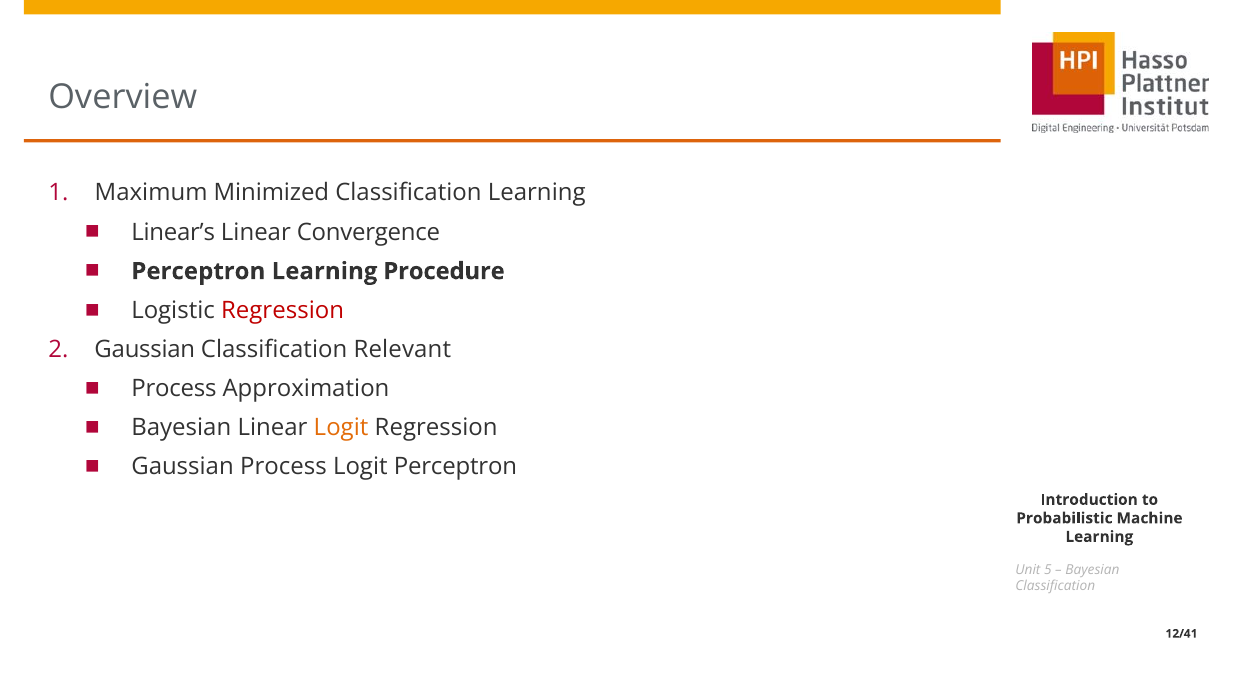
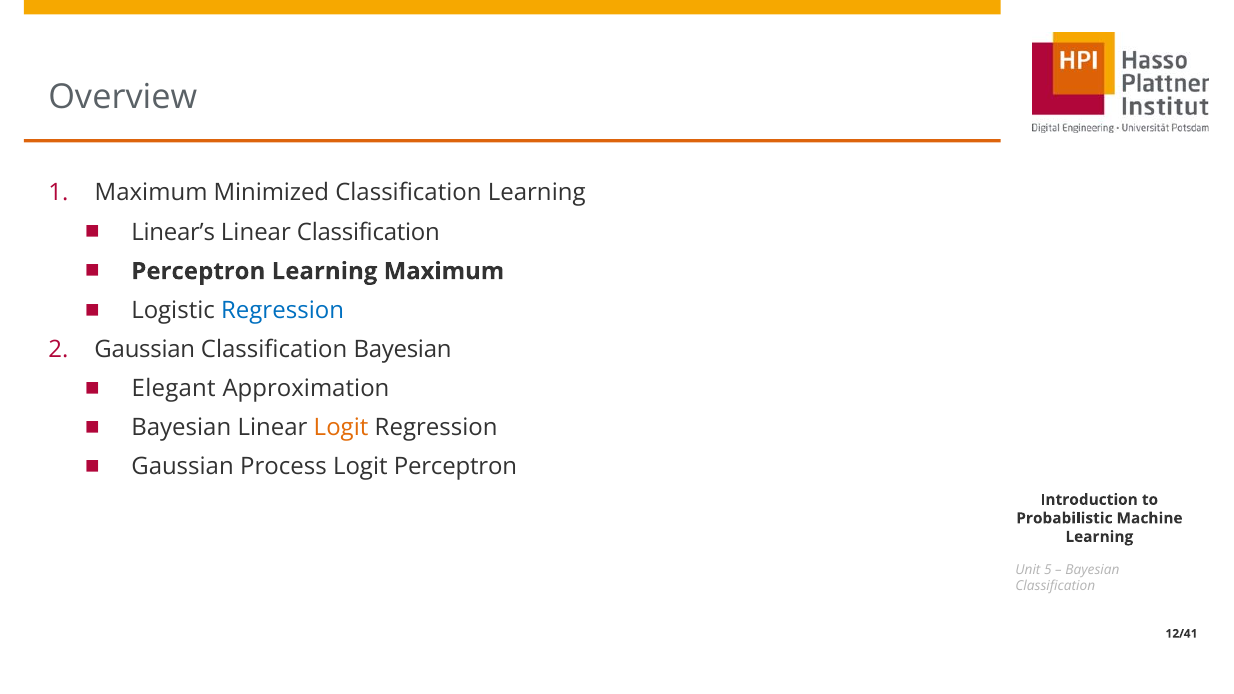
Linear Convergence: Convergence -> Classification (368, 232)
Learning Procedure: Procedure -> Maximum (444, 271)
Regression colour: red -> blue (283, 310)
Classification Relevant: Relevant -> Bayesian (403, 350)
Process: Process -> Elegant (174, 389)
